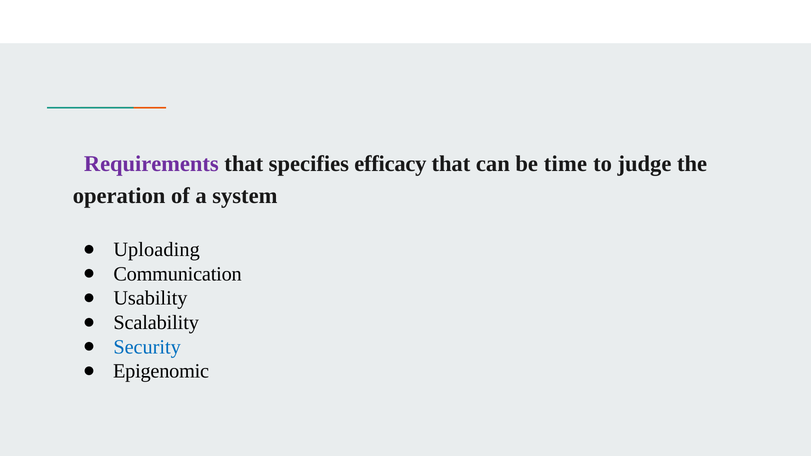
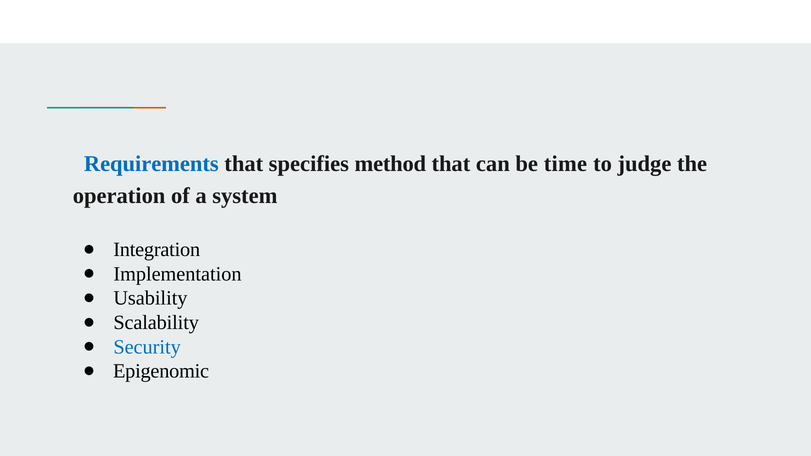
Requirements colour: purple -> blue (151, 164)
efficacy: efficacy -> method (390, 164)
Uploading: Uploading -> Integration (157, 250)
Communication: Communication -> Implementation (177, 274)
